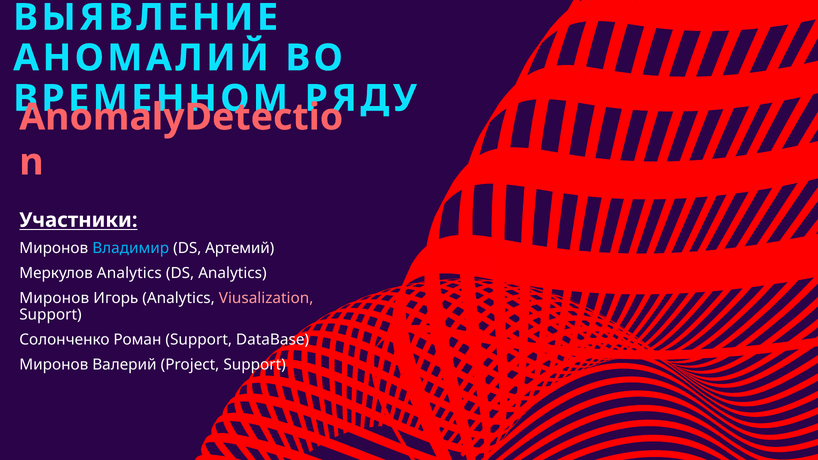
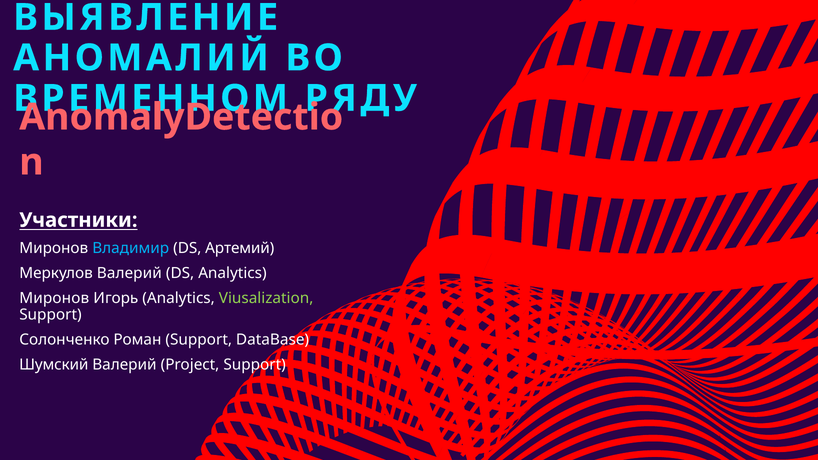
Меркулов Analytics: Analytics -> Валерий (129, 273)
Viusalization colour: pink -> light green (266, 298)
Миронов: Миронов -> Шумский (54, 365)
